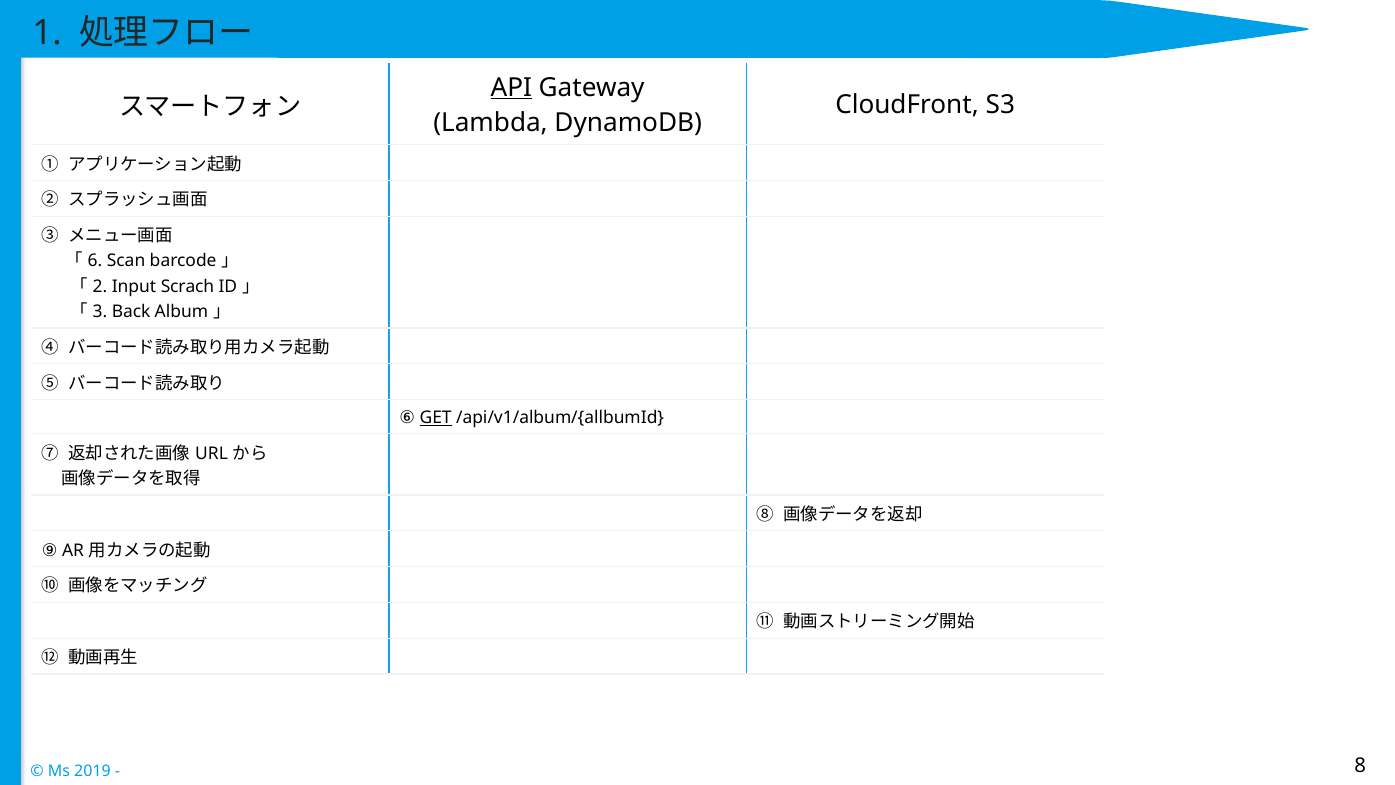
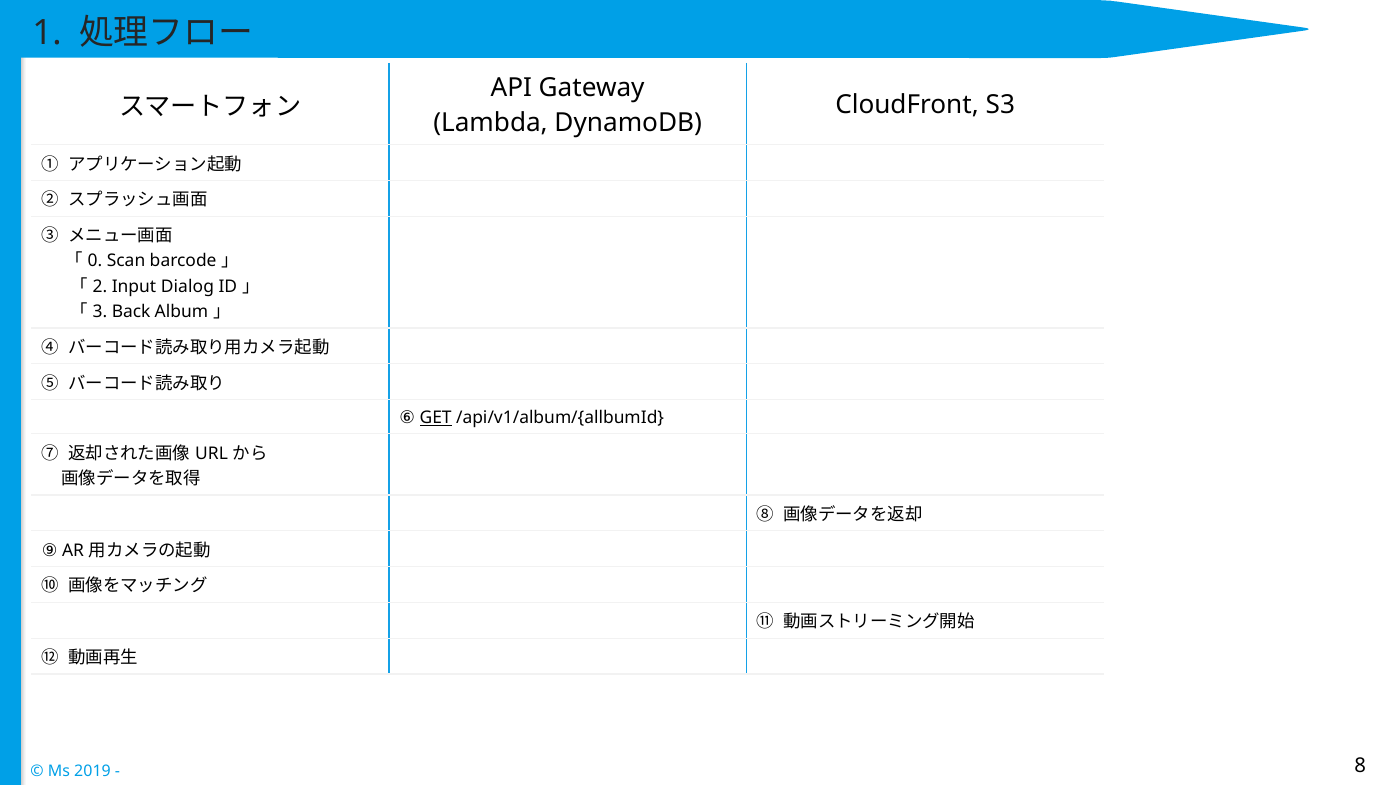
API underline: present -> none (511, 87)
6: 6 -> 0 (95, 261)
Scrach: Scrach -> Dialog (187, 286)
